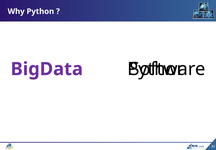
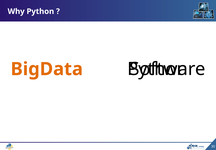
BigData colour: purple -> orange (47, 69)
